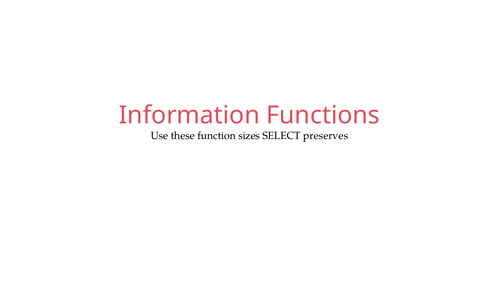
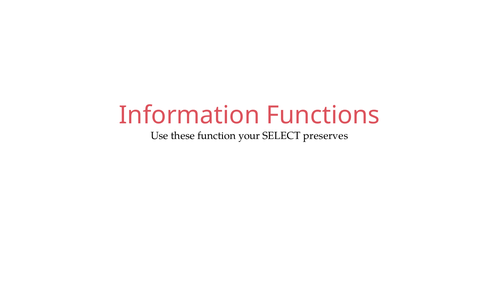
sizes: sizes -> your (249, 135)
